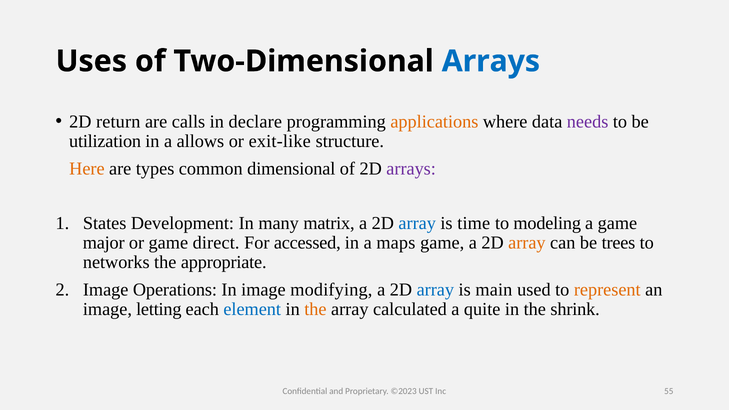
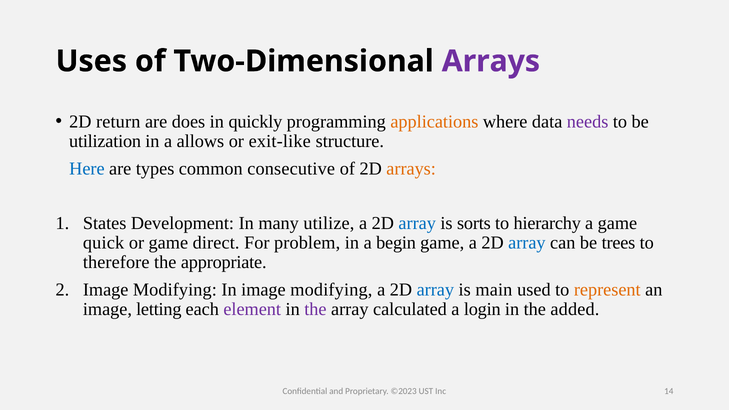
Arrays colour: blue -> purple (491, 61)
calls: calls -> does (189, 122)
declare: declare -> quickly (255, 122)
Here colour: orange -> blue (87, 169)
dimensional: dimensional -> consecutive (291, 169)
arrays colour: purple -> orange (411, 169)
matrix: matrix -> utilize (329, 223)
time: time -> sorts (474, 223)
modeling: modeling -> hierarchy (547, 223)
major: major -> quick (104, 243)
accessed: accessed -> problem (307, 243)
maps: maps -> begin (396, 243)
array colour: orange -> blue (527, 243)
networks: networks -> therefore (116, 262)
Operations: Operations -> Modifying (175, 290)
element colour: blue -> purple (252, 309)
the colour: orange -> purple (315, 309)
quite: quite -> login (482, 309)
shrink: shrink -> added (575, 309)
55: 55 -> 14 (669, 392)
